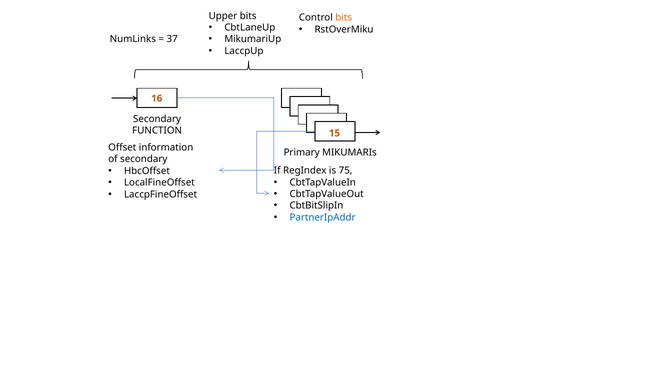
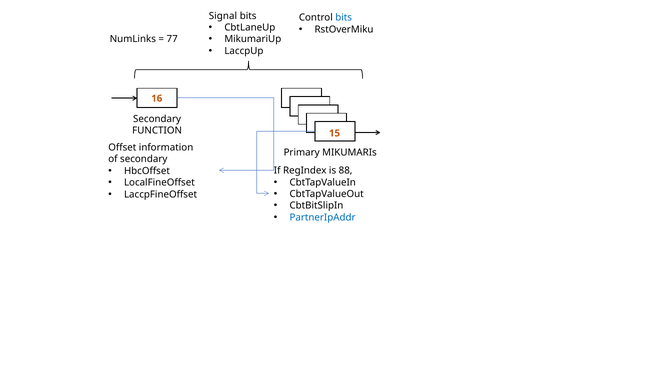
Upper: Upper -> Signal (223, 16)
bits colour: orange -> blue (344, 18)
37: 37 -> 77 (172, 39)
75: 75 -> 88 (346, 171)
